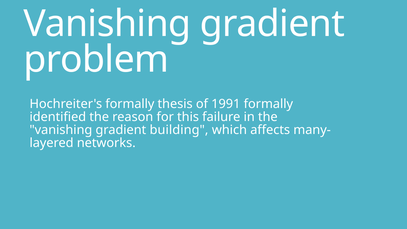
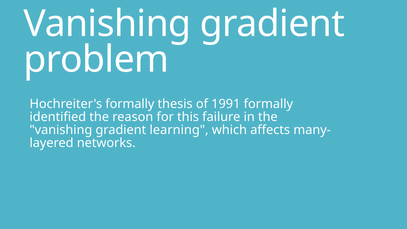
building: building -> learning (179, 130)
